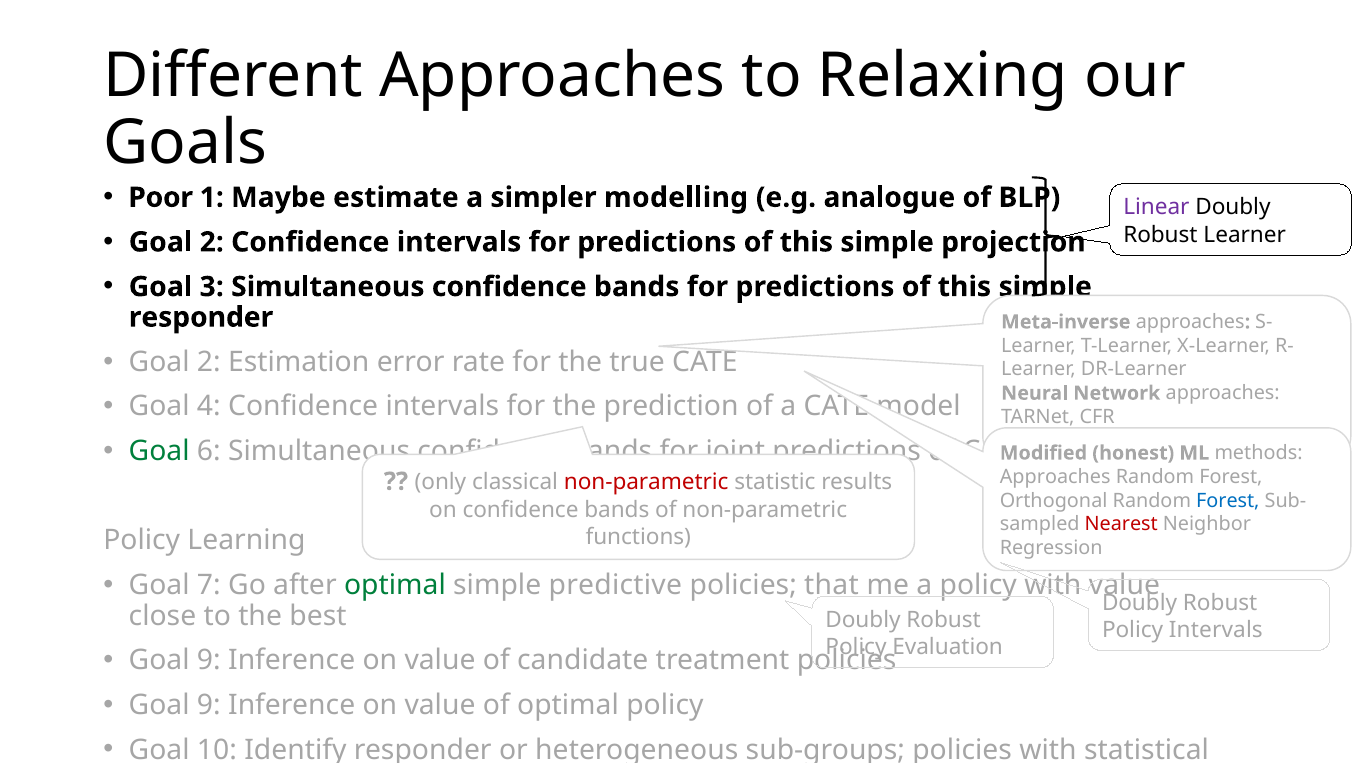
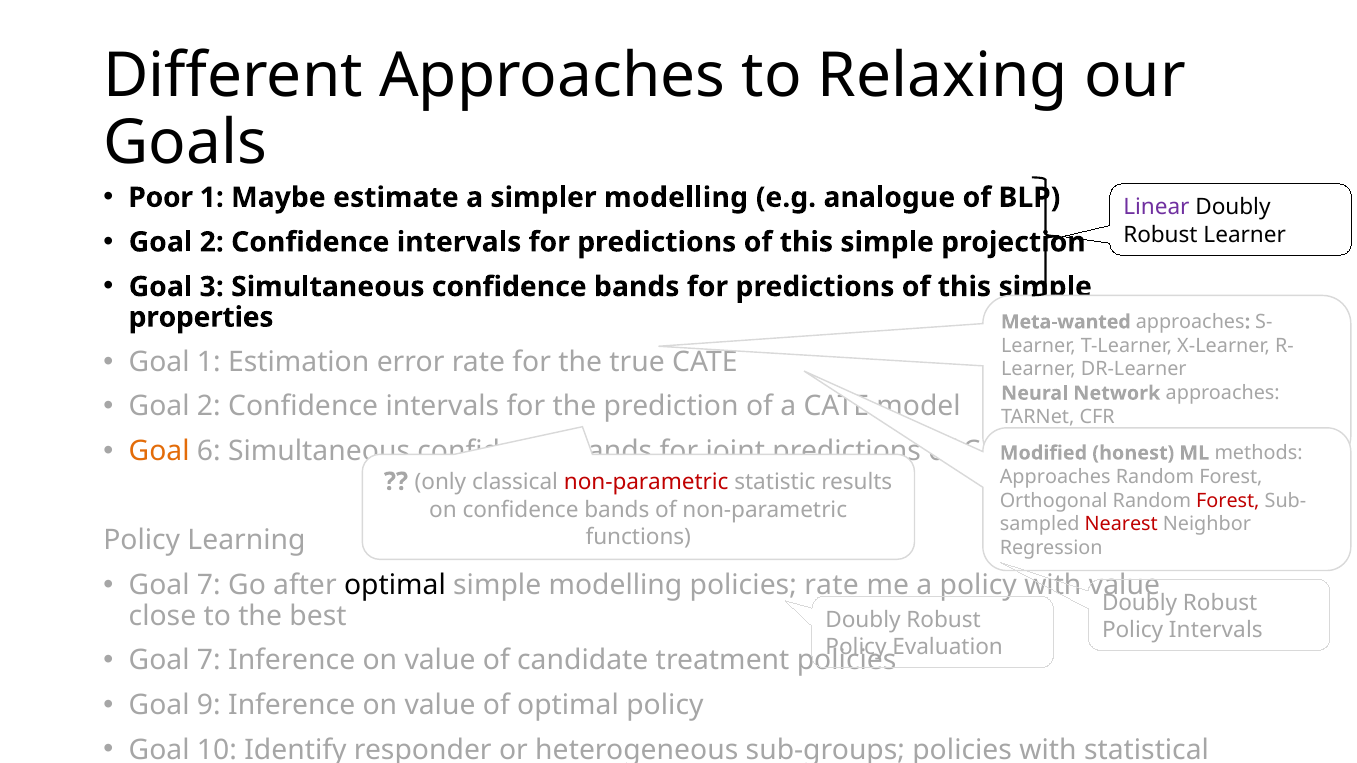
responder: responder -> properties (201, 317)
Meta-inverse: Meta-inverse -> Meta-wanted (1066, 322)
2: 2 -> 1 (209, 362)
4: 4 -> 2 (209, 407)
Goal colour: green -> orange (159, 451)
Forest colour: blue -> red (1228, 501)
optimal colour: green -> black (395, 586)
simple predictive: predictive -> modelling (615, 586)
policies that: that -> rate (832, 586)
9: 9 -> 7 (209, 661)
